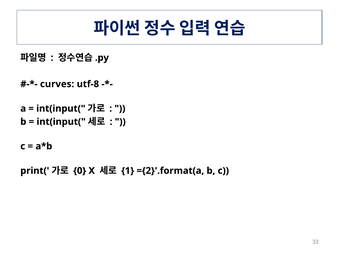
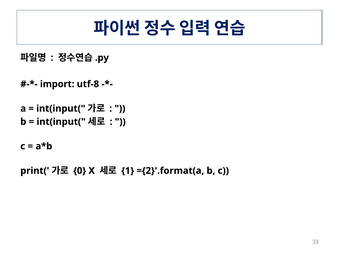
curves: curves -> import (57, 84)
